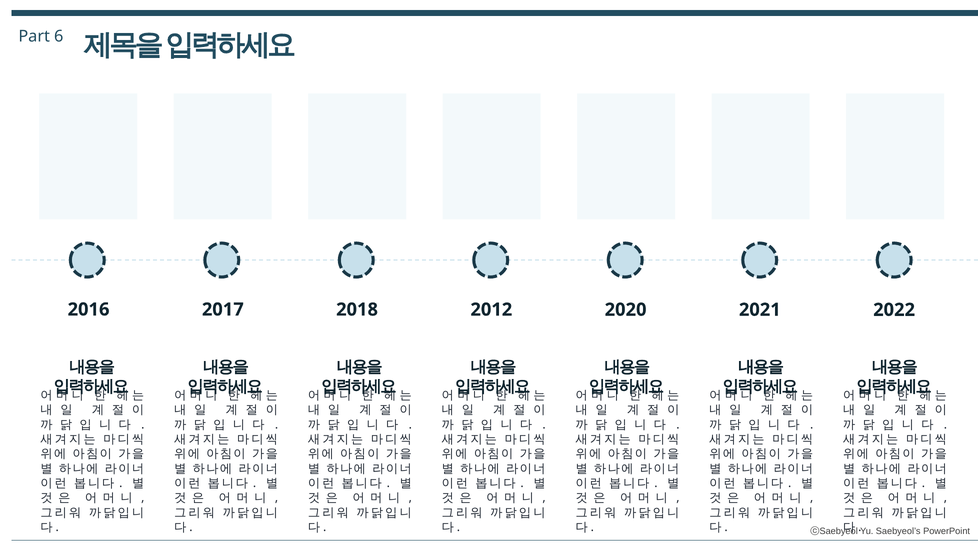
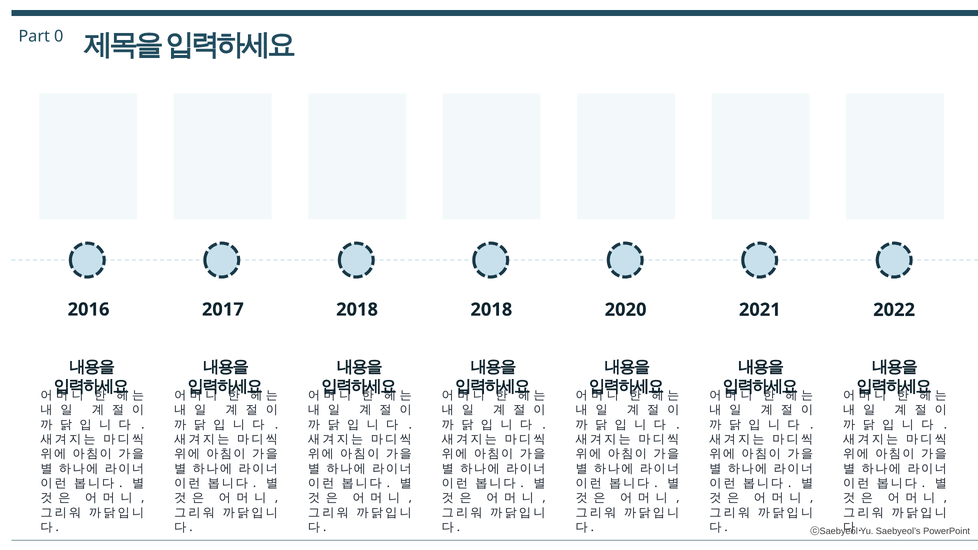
6: 6 -> 0 (59, 36)
2012: 2012 -> 2018 (491, 310)
